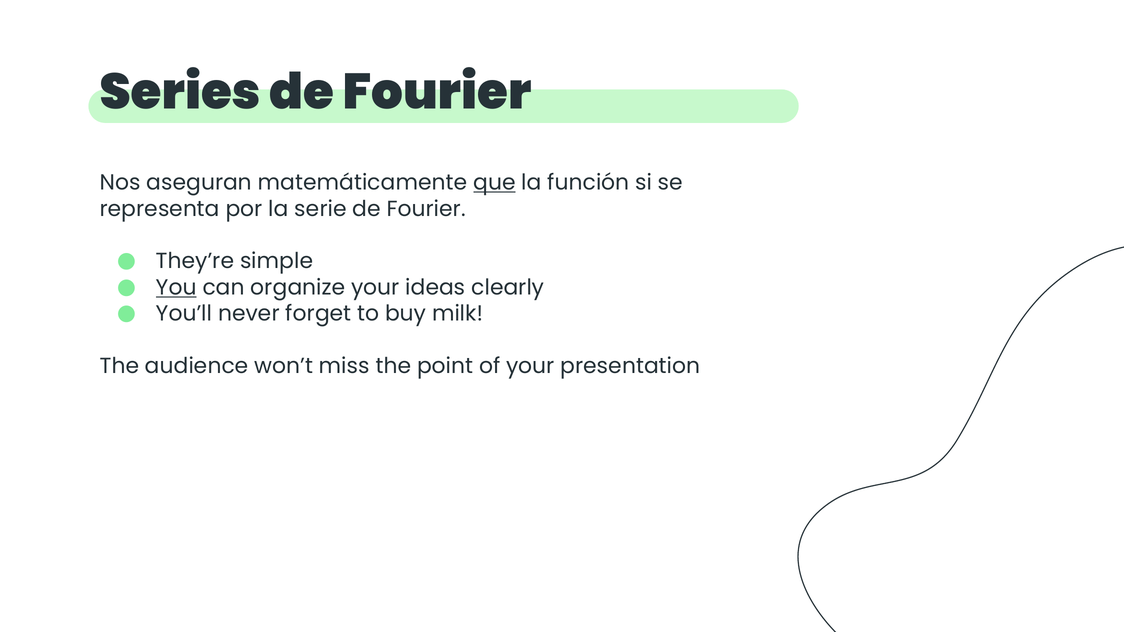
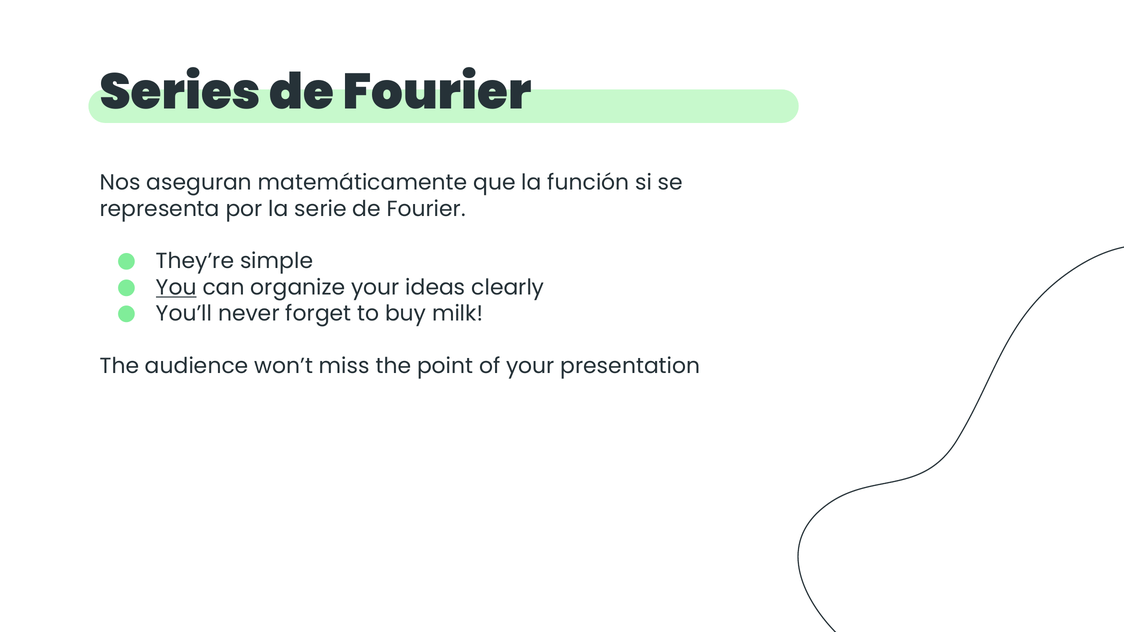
que underline: present -> none (494, 183)
